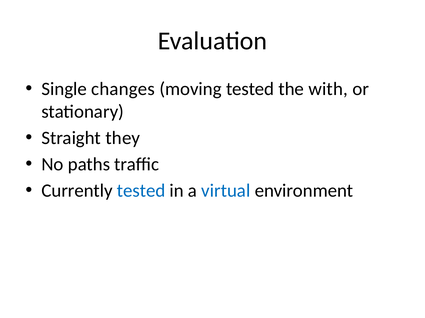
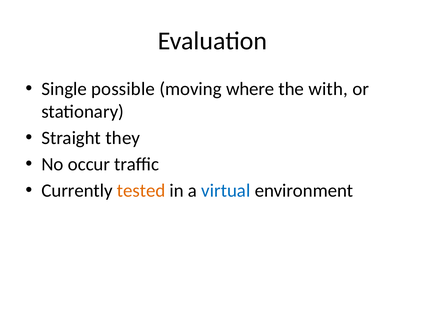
changes: changes -> possible (123, 89)
moving tested: tested -> where (250, 89)
paths: paths -> occur (89, 165)
tested colour: blue -> orange (141, 191)
